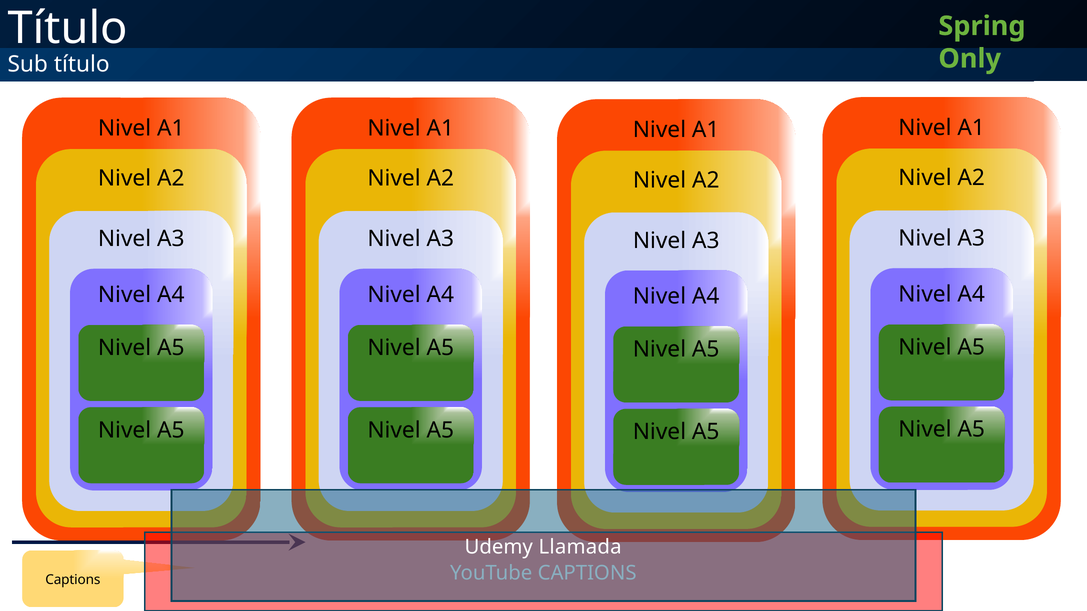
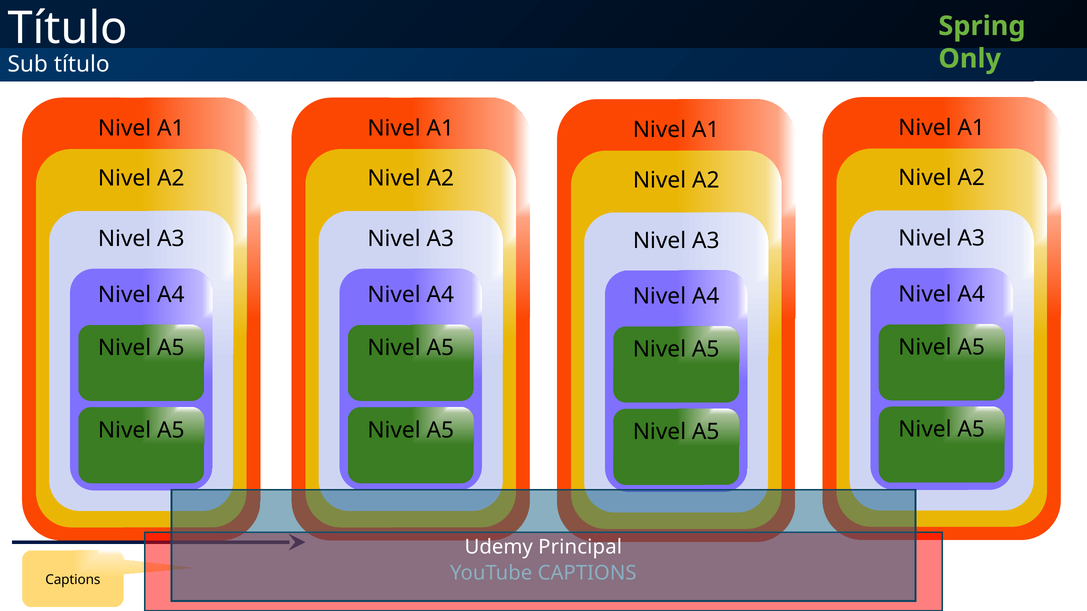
Llamada: Llamada -> Principal (580, 547)
